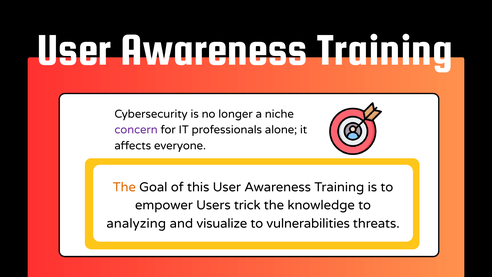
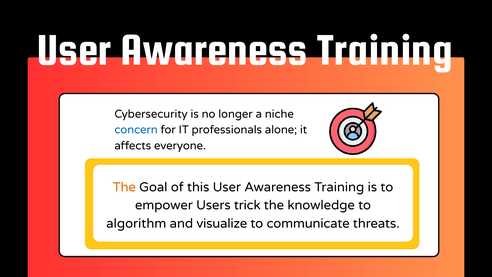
concern colour: purple -> blue (136, 130)
analyzing: analyzing -> algorithm (136, 223)
vulnerabilities: vulnerabilities -> communicate (308, 223)
